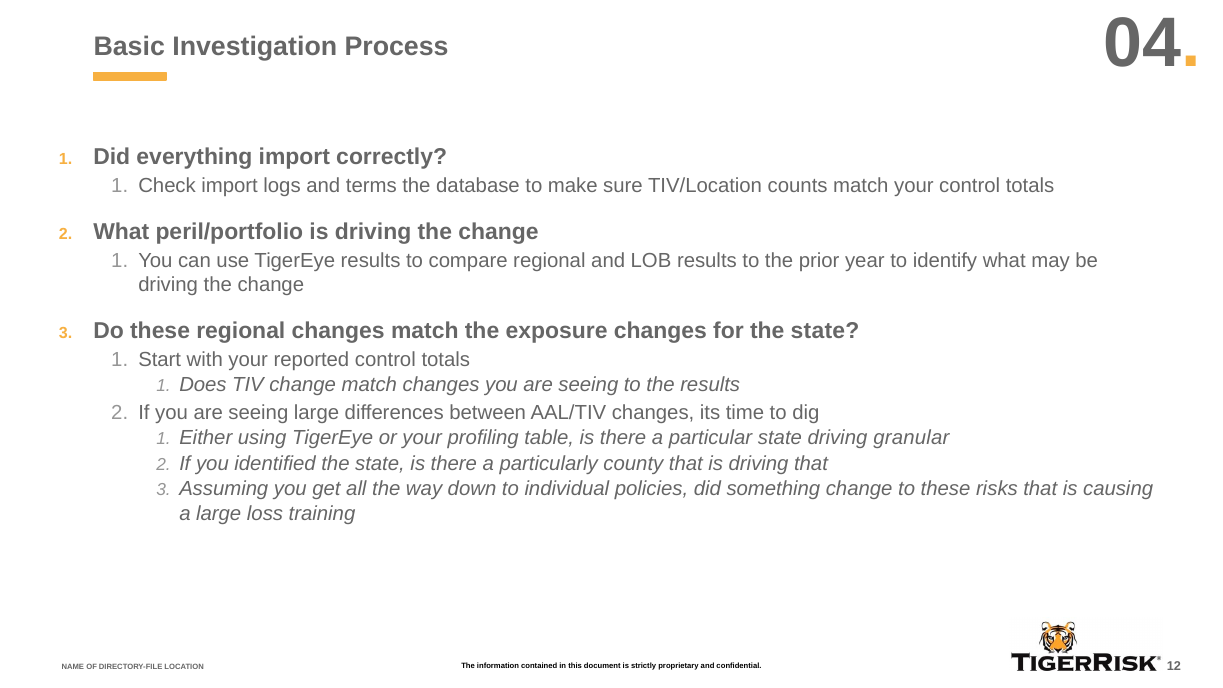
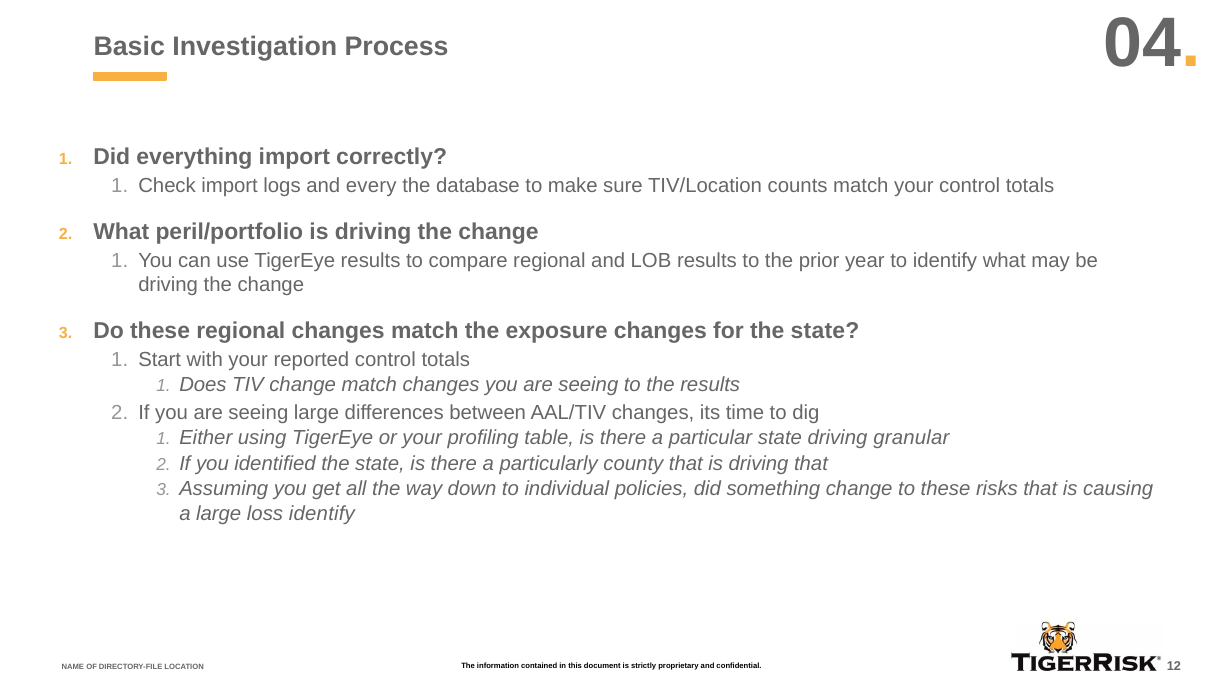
terms: terms -> every (371, 186)
loss training: training -> identify (322, 513)
